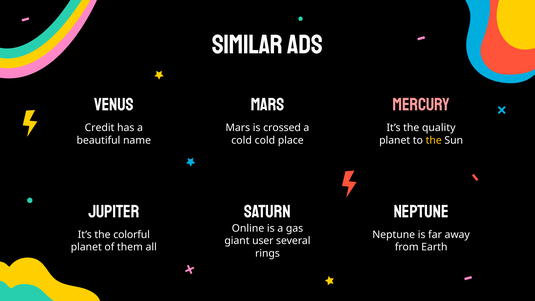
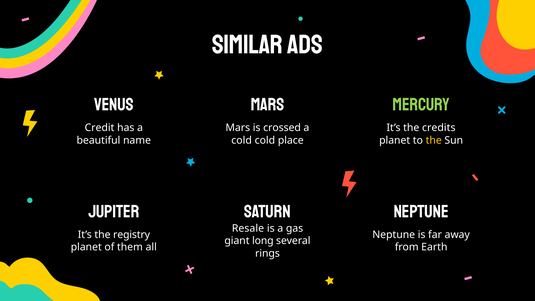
MERCURY colour: pink -> light green (421, 105)
quality: quality -> credits (439, 128)
Online: Online -> Resale (248, 228)
colorful: colorful -> registry (132, 235)
user: user -> long (263, 241)
